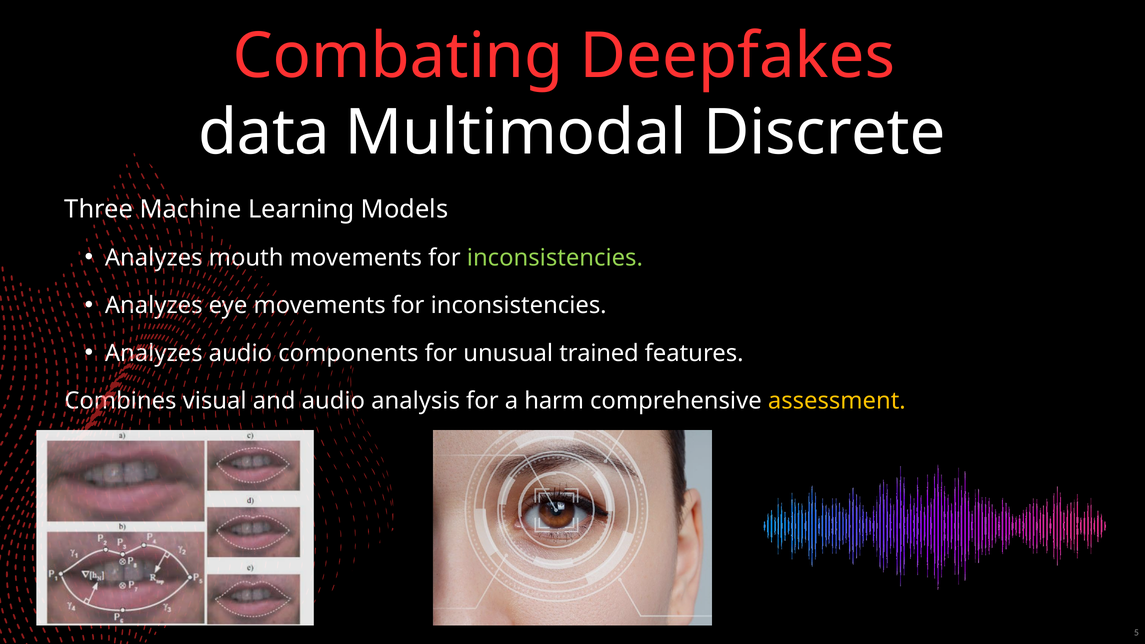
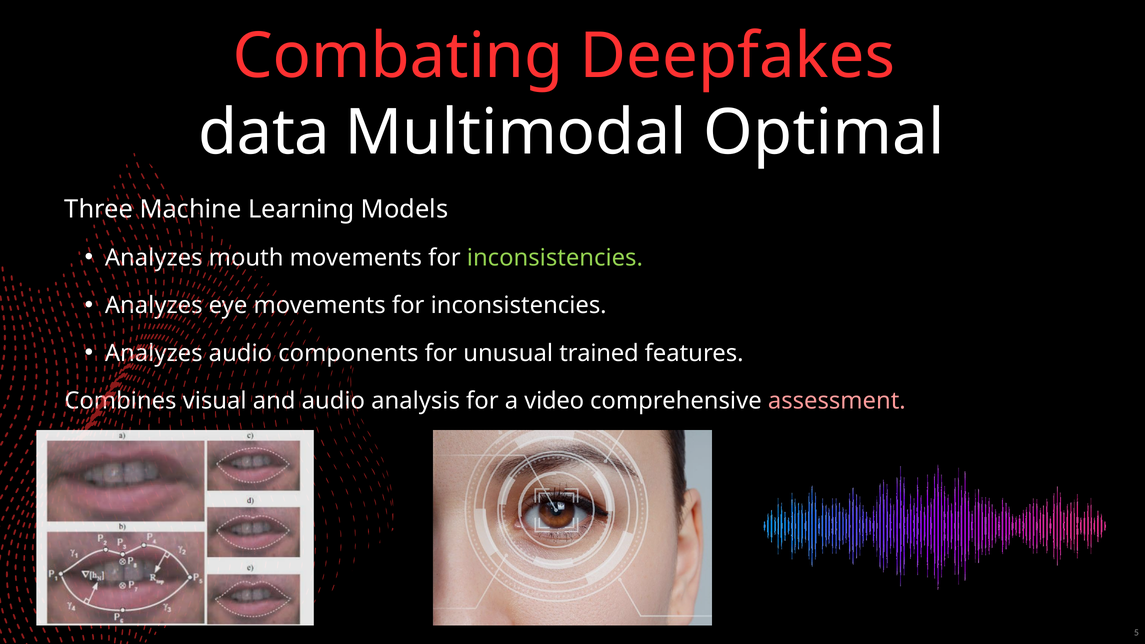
Discrete: Discrete -> Optimal (824, 133)
harm: harm -> video (554, 401)
assessment colour: yellow -> pink (837, 401)
